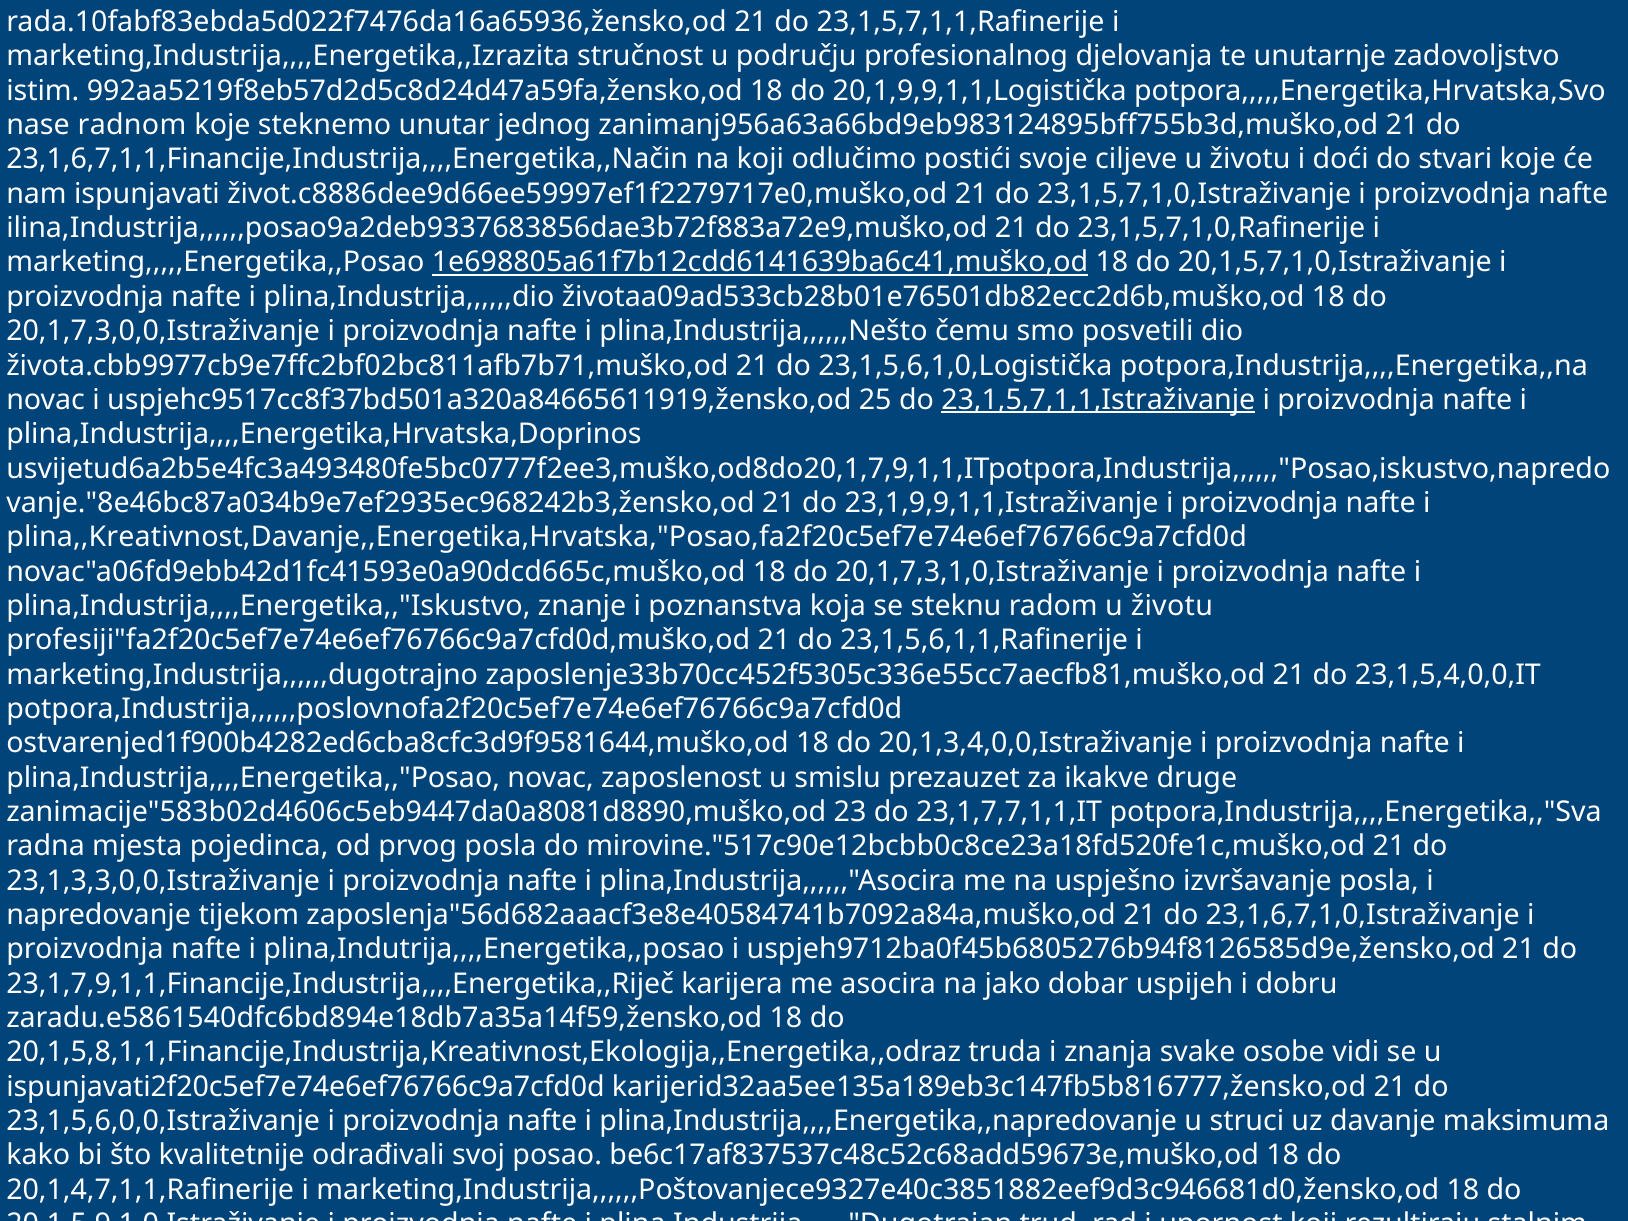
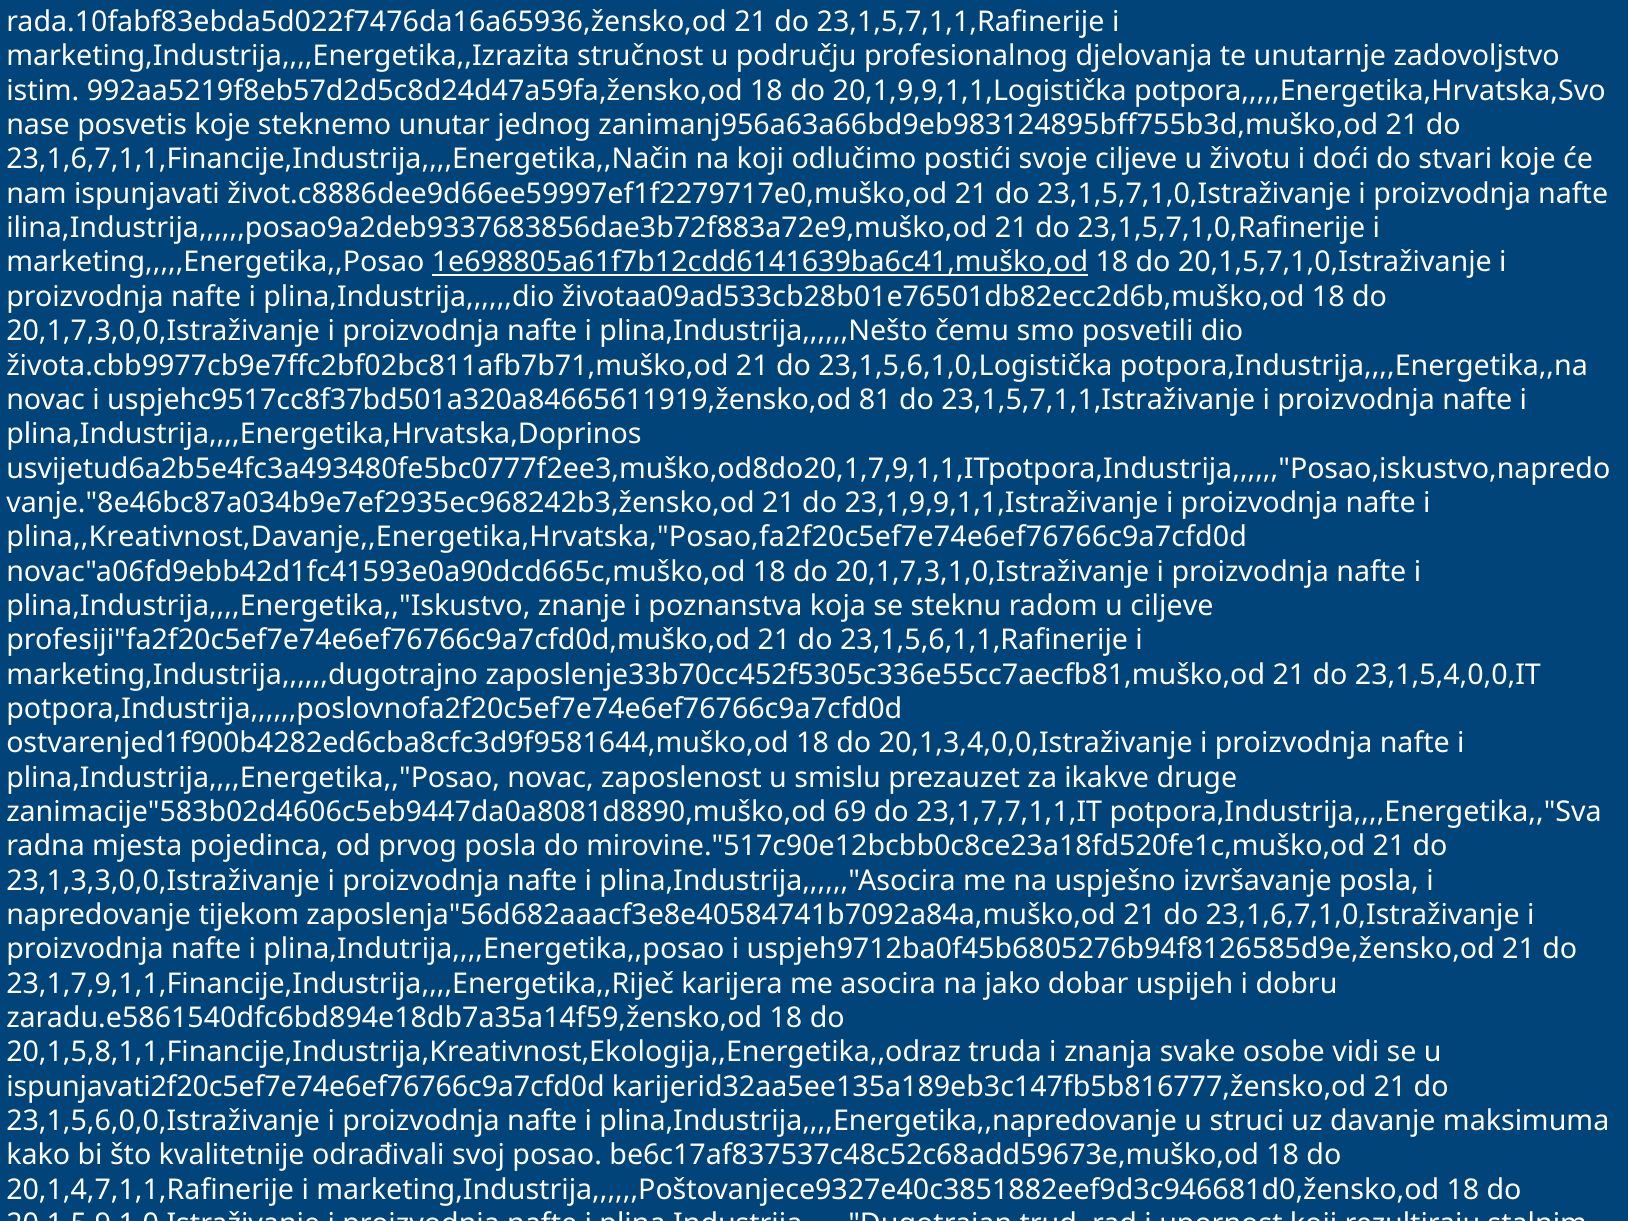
nase radnom: radnom -> posvetis (132, 125)
25: 25 -> 81 (875, 400)
23,1,5,7,1,1,Istraživanje underline: present -> none (1098, 400)
radom u životu: životu -> ciljeve (1172, 606)
23: 23 -> 69 (850, 812)
